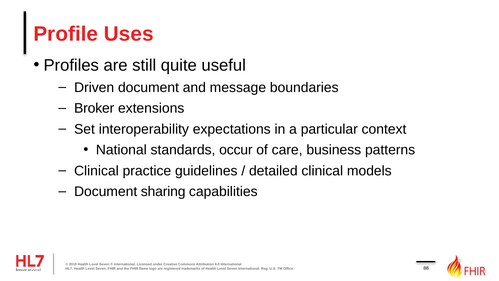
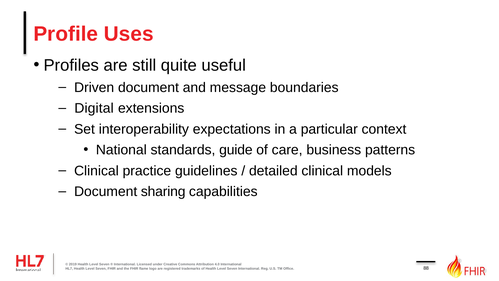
Broker: Broker -> Digital (94, 108)
occur: occur -> guide (236, 150)
